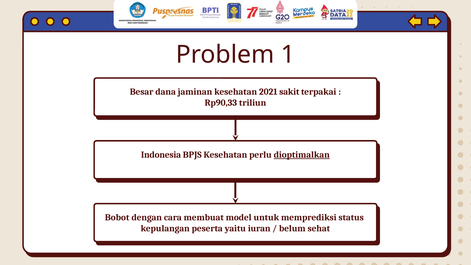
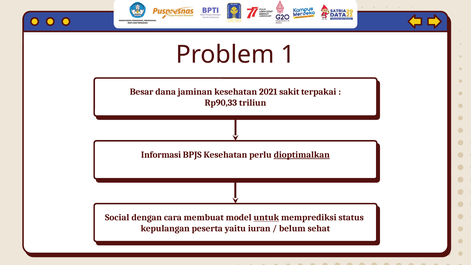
Indonesia: Indonesia -> Informasi (161, 155)
Bobot: Bobot -> Social (117, 217)
untuk underline: none -> present (266, 217)
